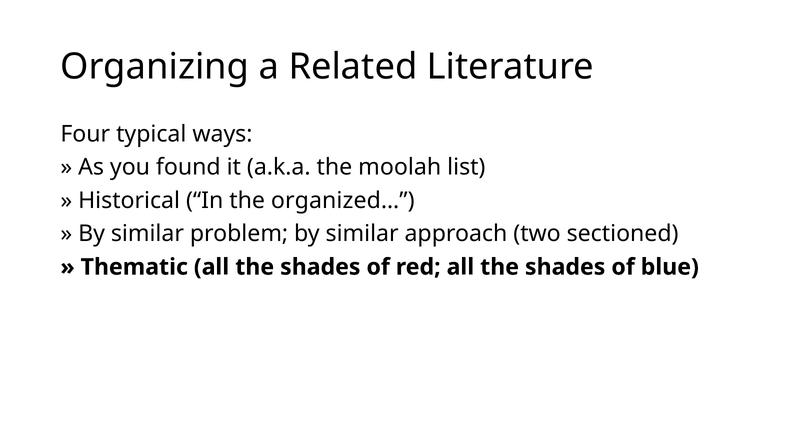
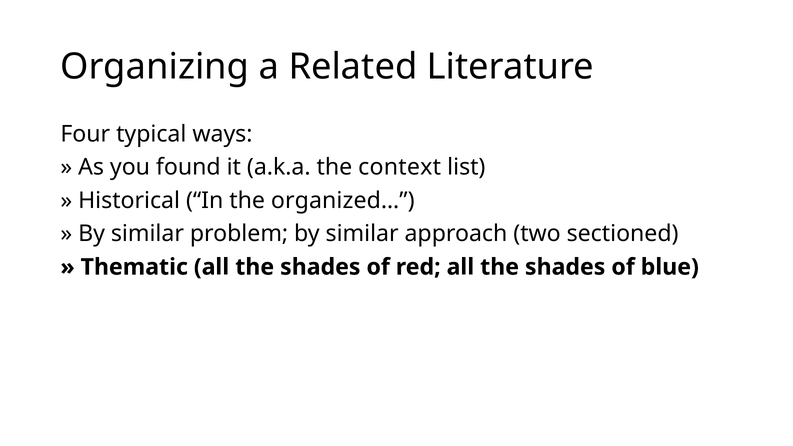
moolah: moolah -> context (400, 167)
